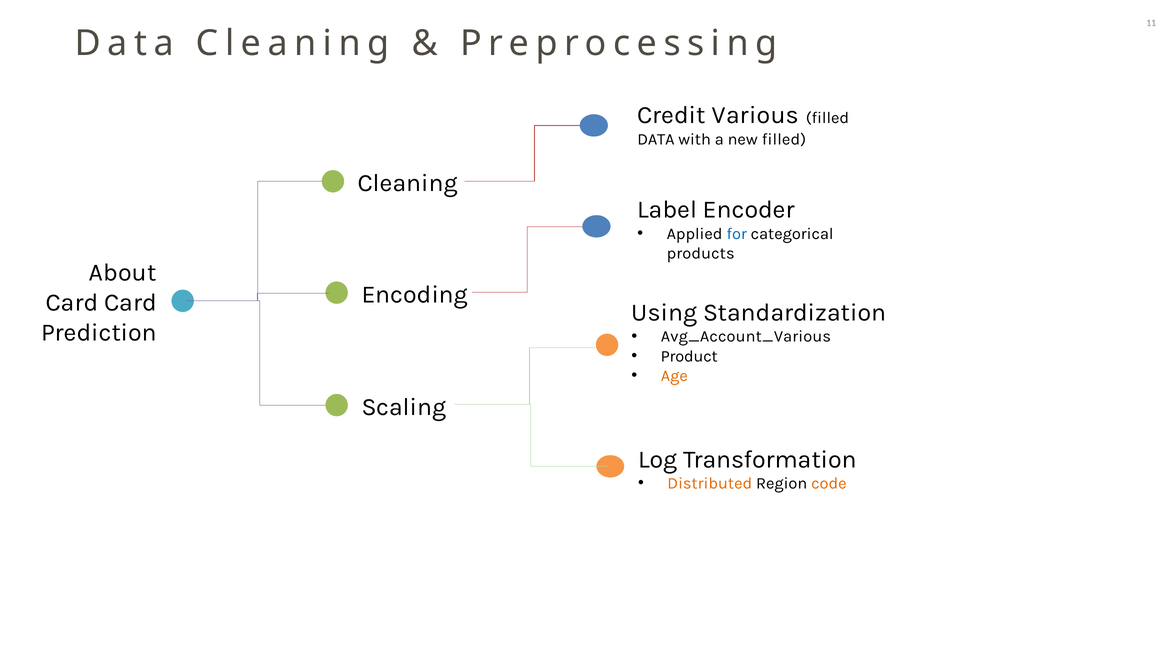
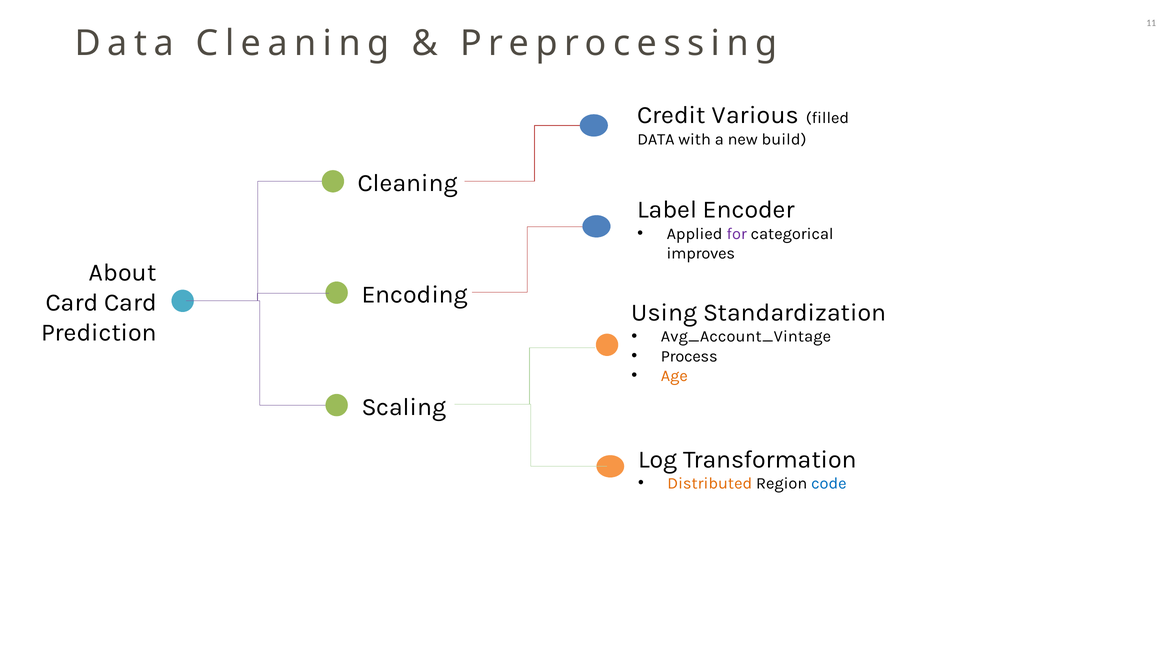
new filled: filled -> build (784, 139)
for colour: blue -> purple (737, 234)
products: products -> improves (701, 253)
Avg_Account_Various: Avg_Account_Various -> Avg_Account_Vintage (746, 337)
Product: Product -> Process (689, 356)
code colour: orange -> blue (829, 484)
